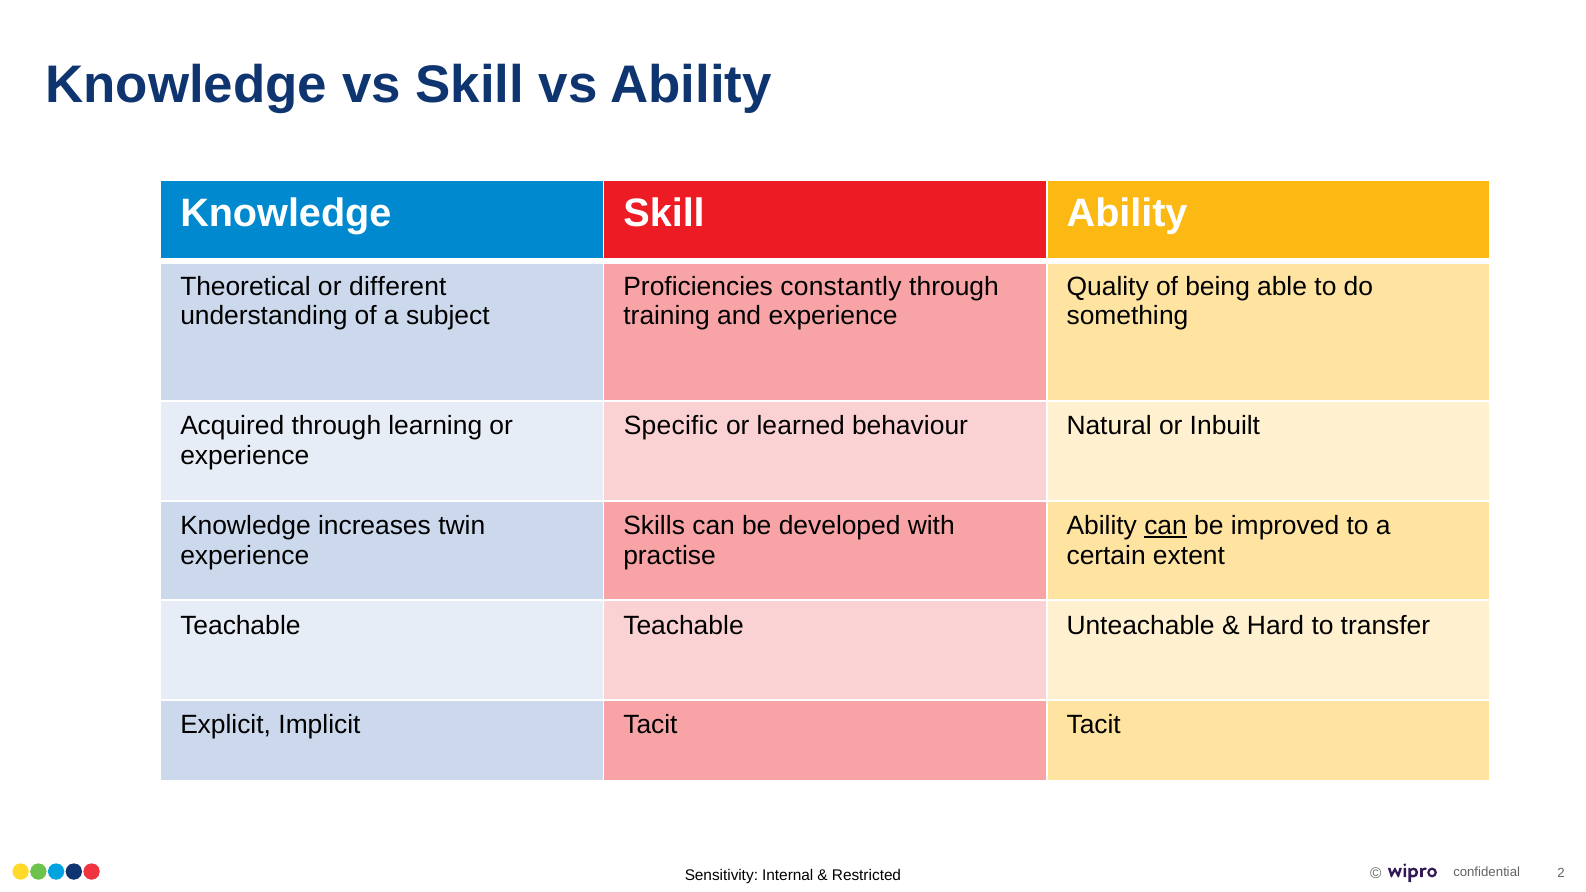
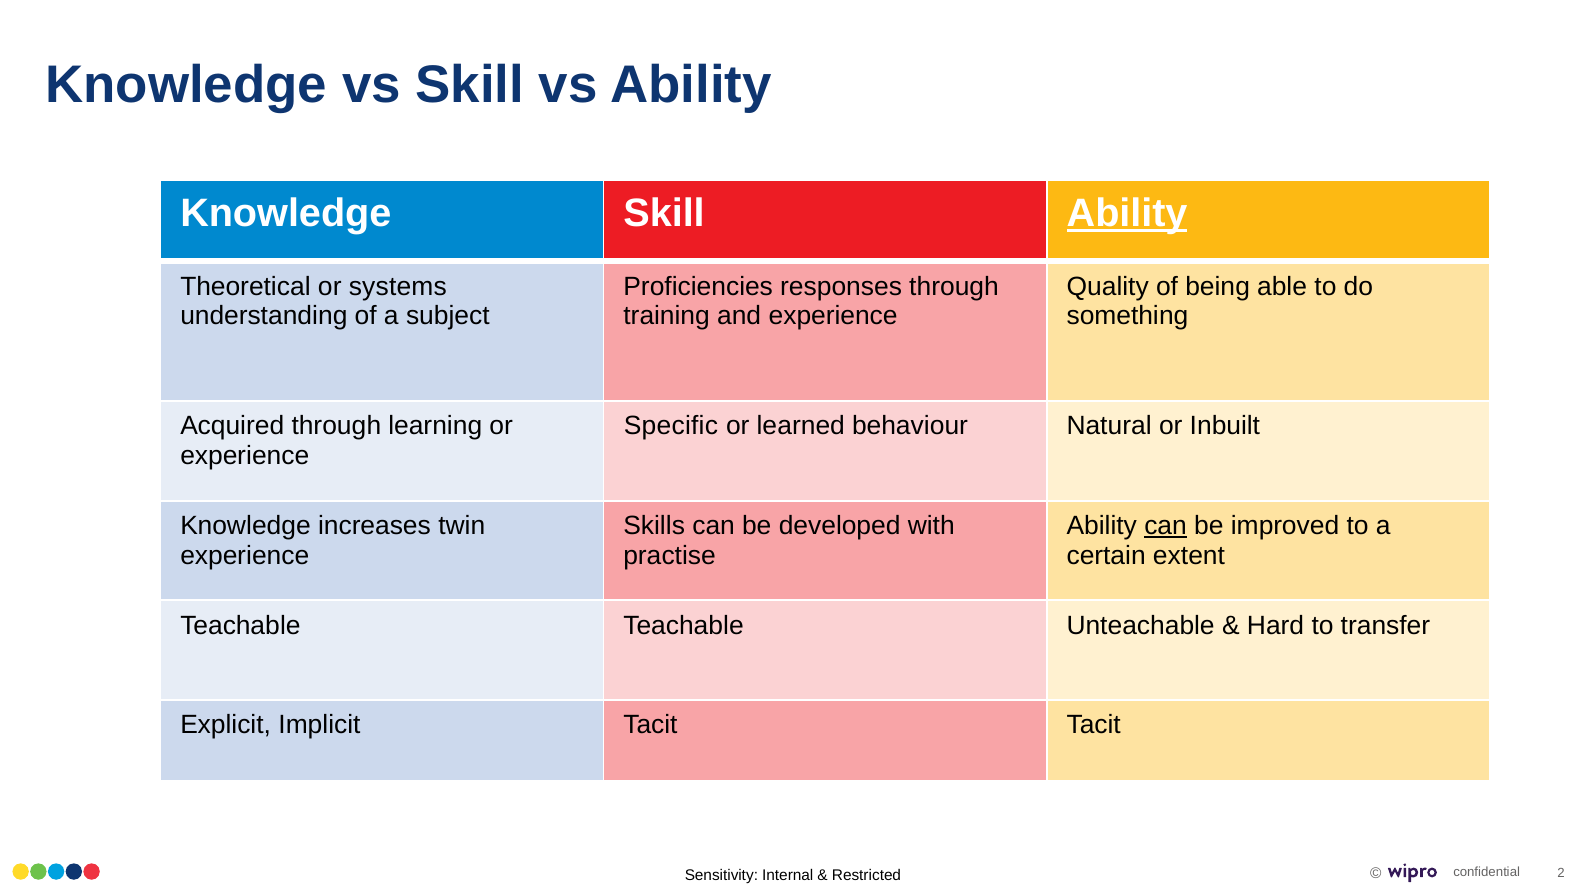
Ability underline: none -> present (1127, 213)
different: different -> systems (398, 287)
constantly: constantly -> responses (841, 287)
